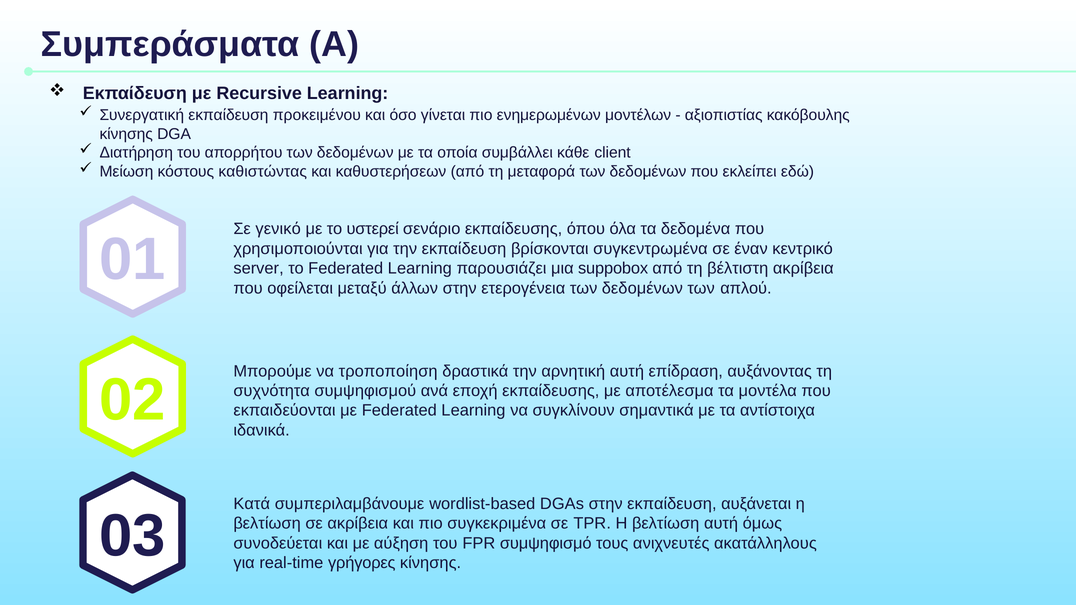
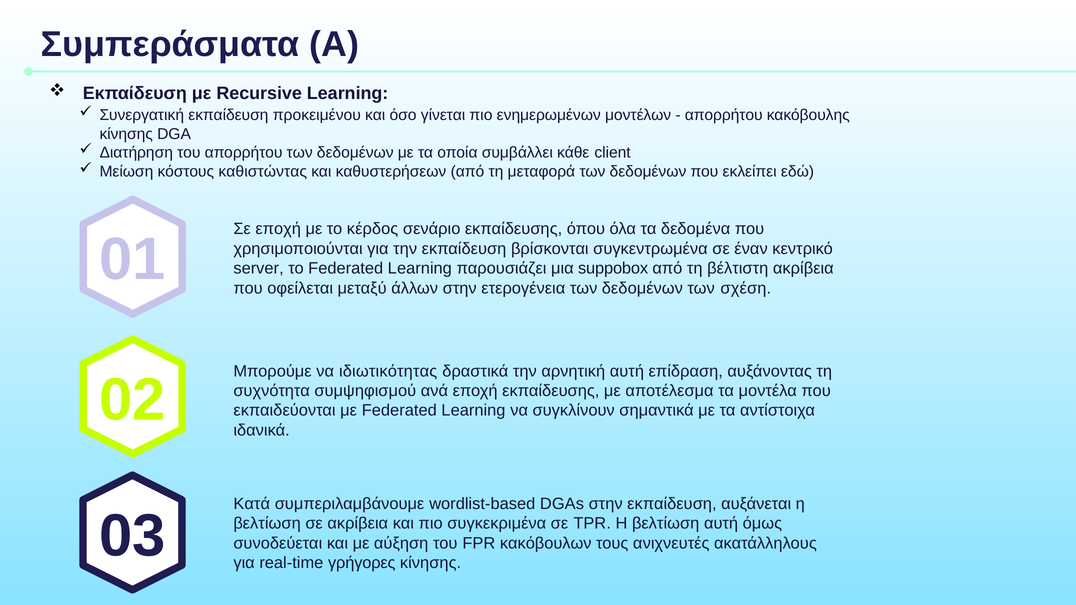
αξιοπιστίας: αξιοπιστίας -> απορρήτου (724, 115)
Σε γενικό: γενικό -> εποχή (278, 229)
υστερεί: υστερεί -> κέρδος (373, 229)
απλού: απλού -> σχέση (746, 288)
τροποποίηση: τροποποίηση -> ιδιωτικότητας (388, 371)
συμψηφισμό: συμψηφισμό -> κακόβουλων (546, 543)
